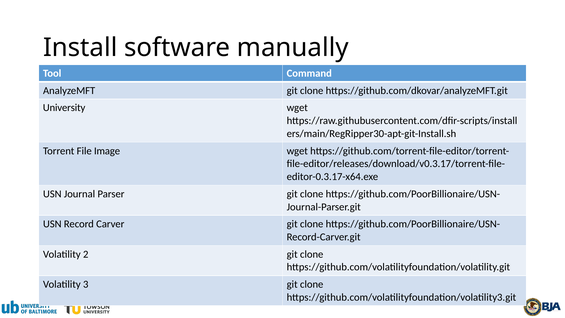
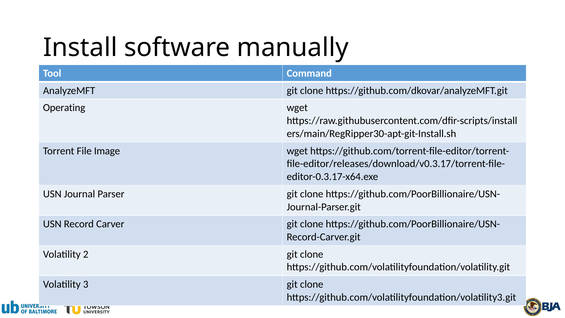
University: University -> Operating (64, 108)
